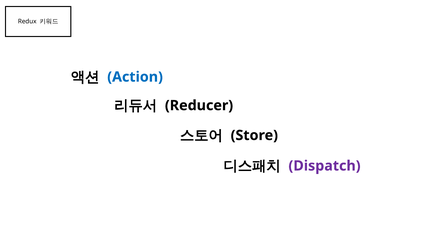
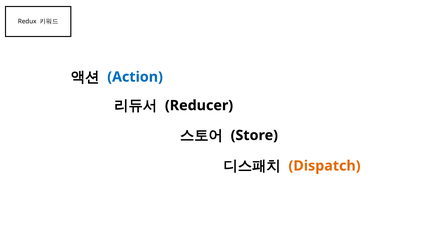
Dispatch colour: purple -> orange (325, 166)
